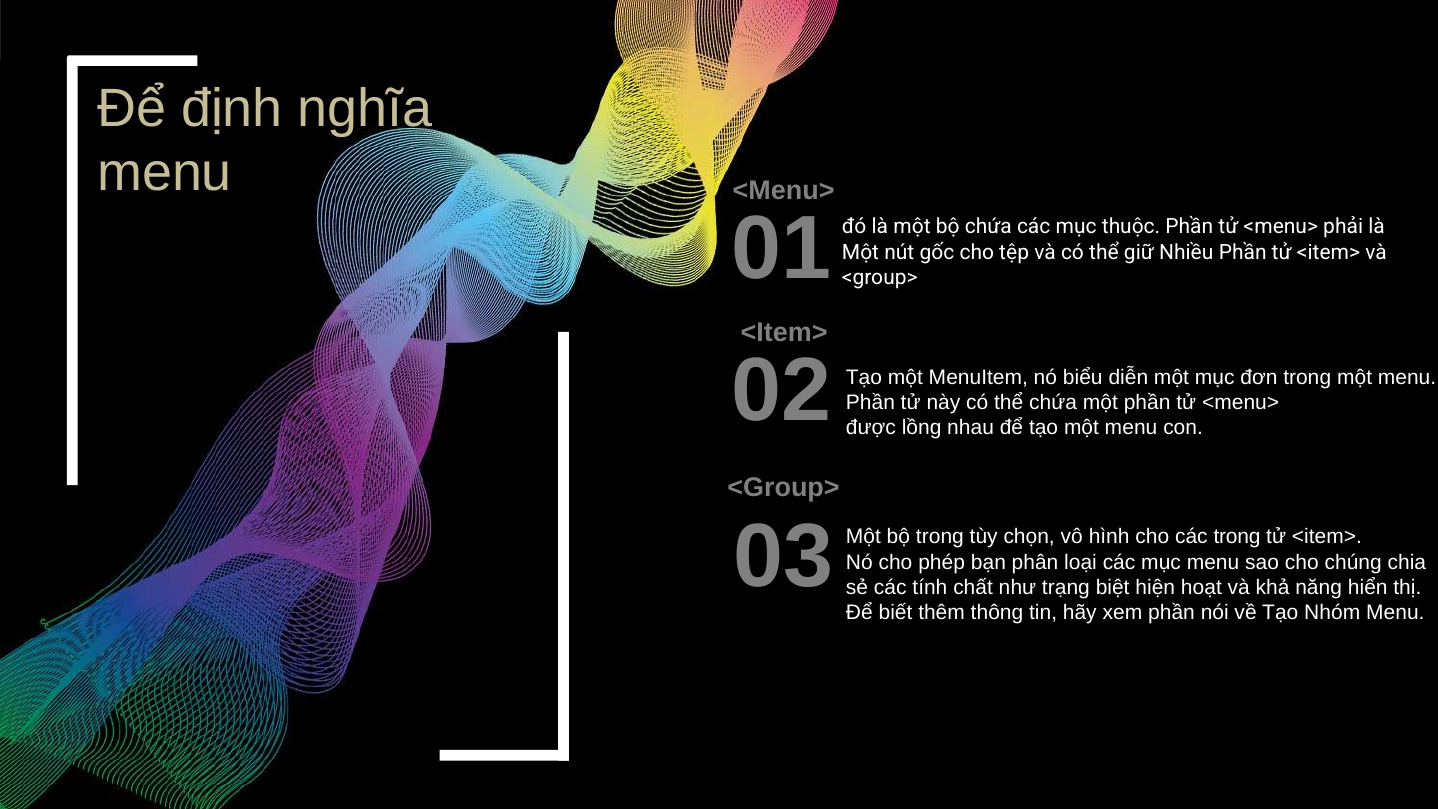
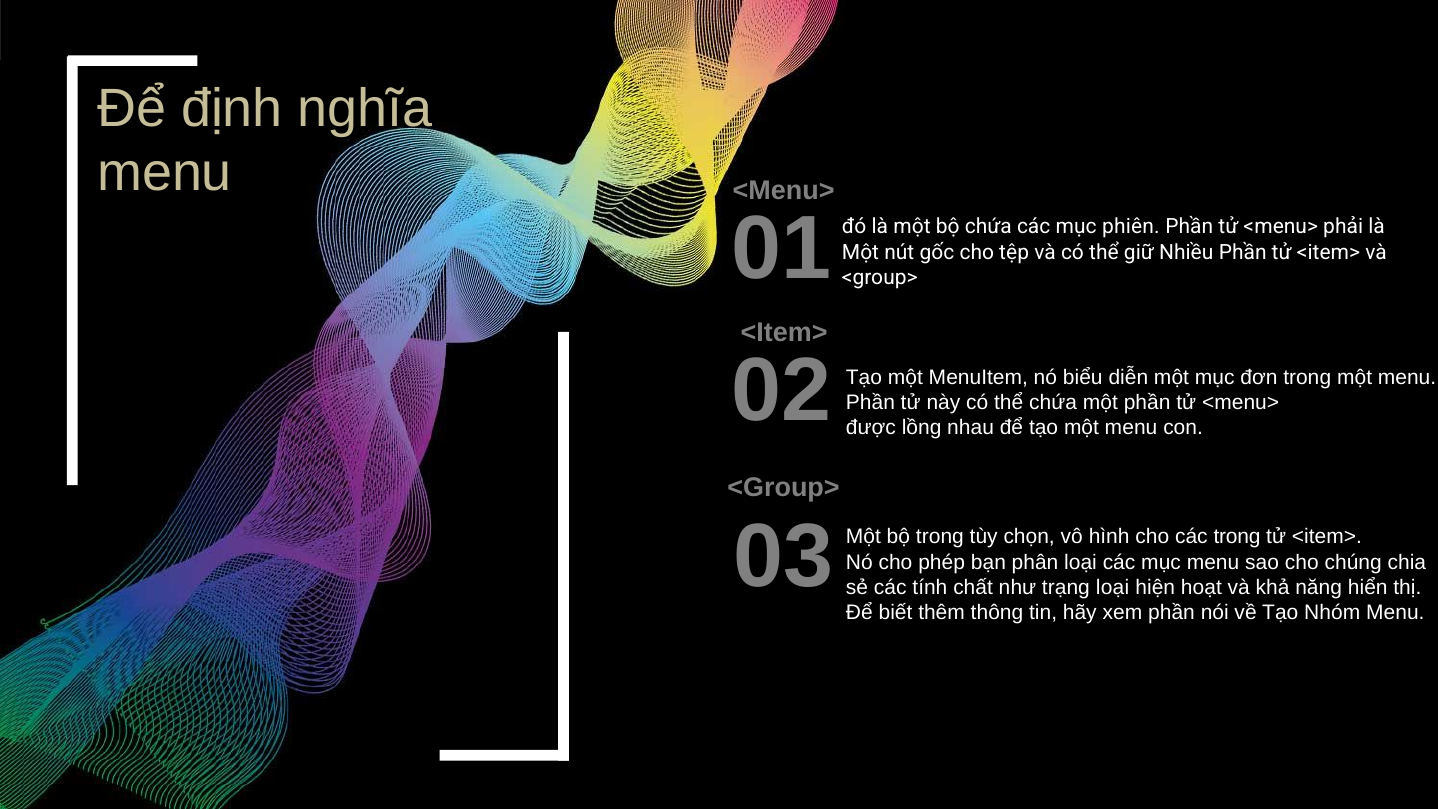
thuộc: thuộc -> phiên (1131, 227)
trạng biệt: biệt -> loại (1113, 587)
